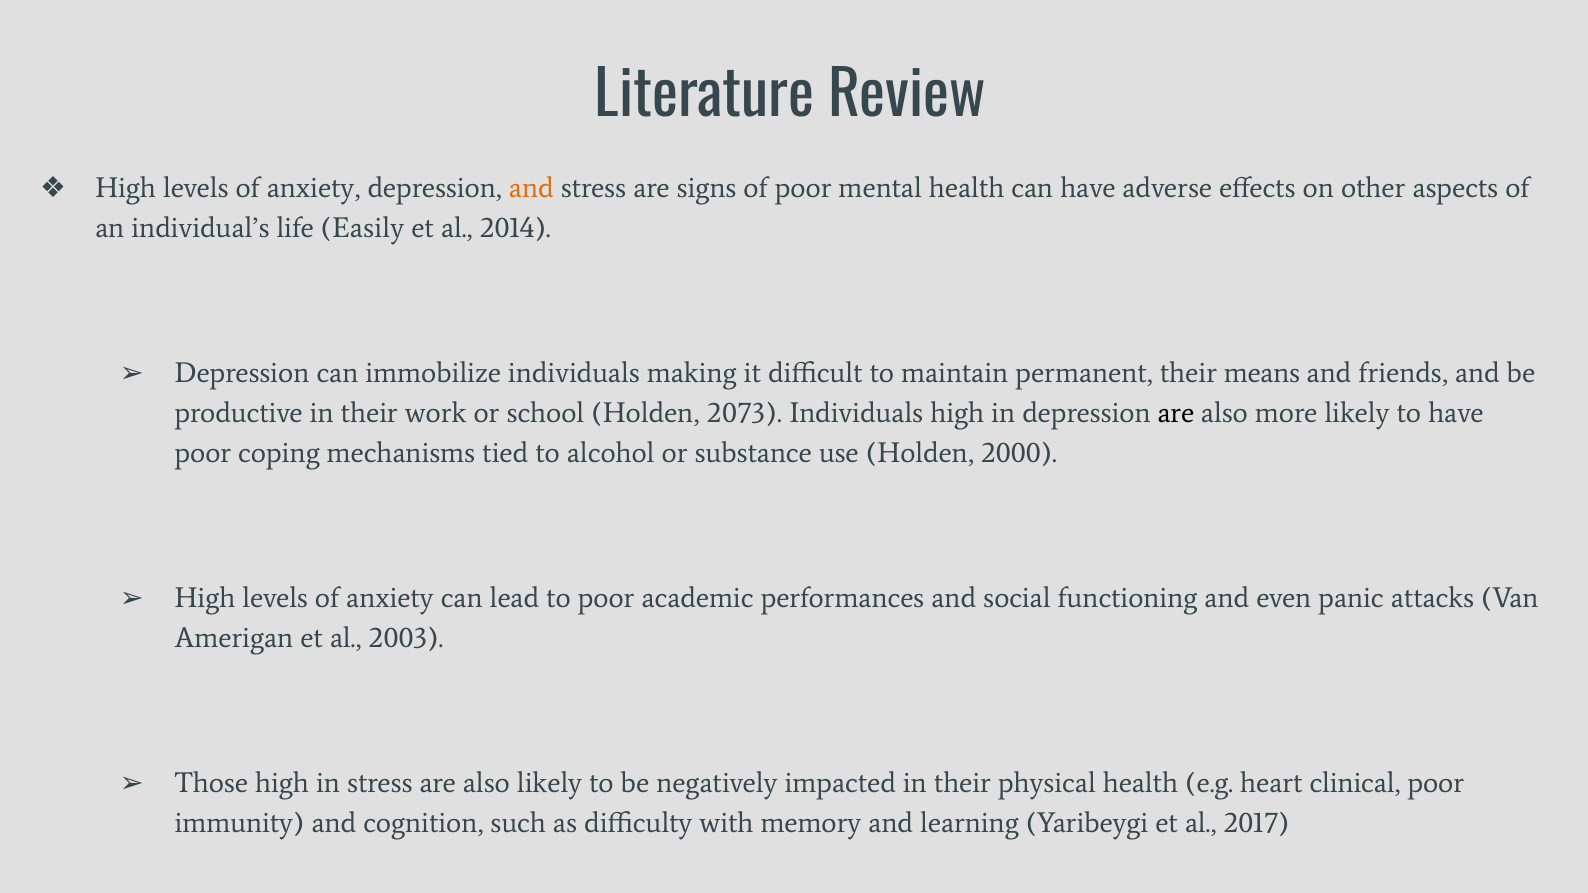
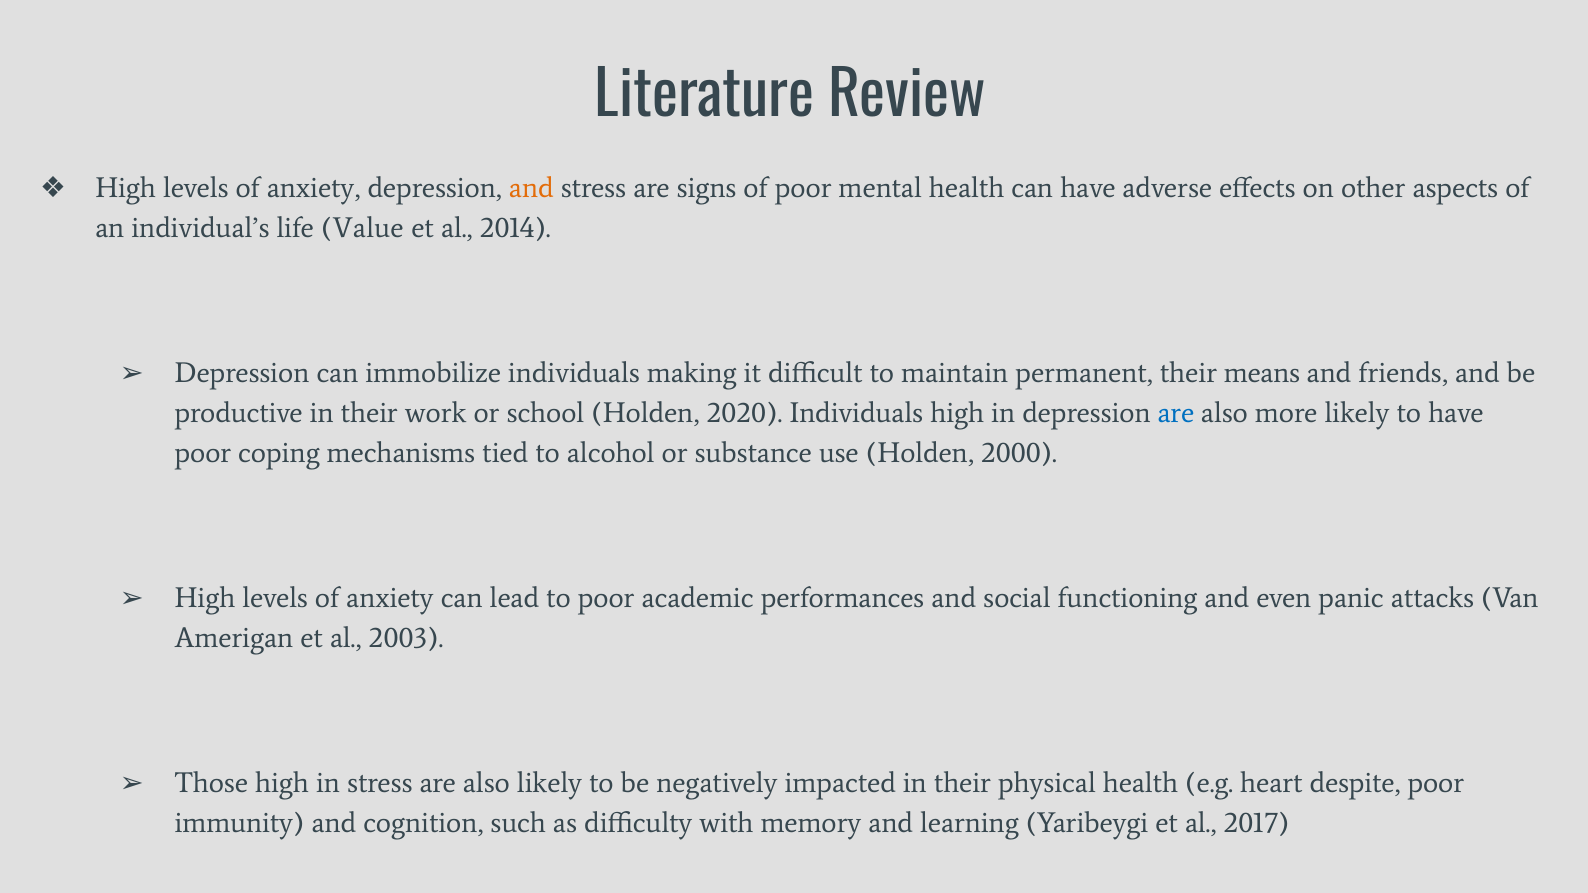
Easily: Easily -> Value (362, 228)
2073: 2073 -> 2020 (744, 413)
are colour: black -> blue (1176, 413)
clinical: clinical -> despite (1355, 783)
